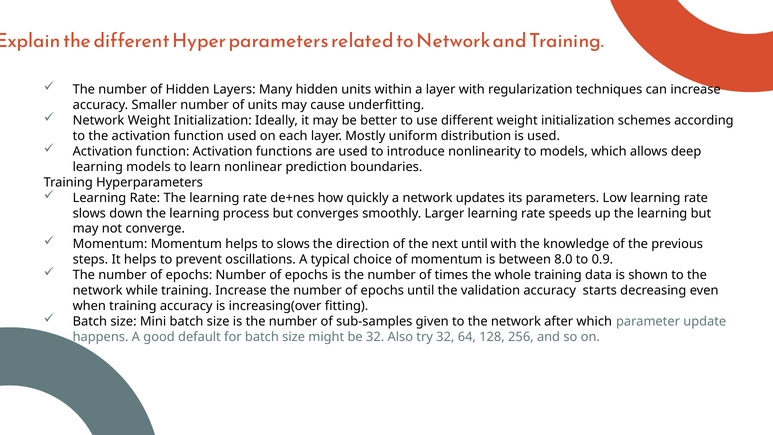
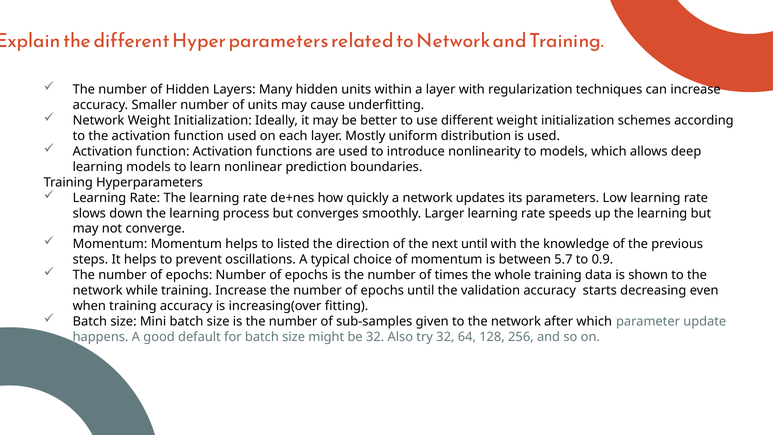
to slows: slows -> listed (293, 244)
8.0: 8.0 -> 5.7 (563, 260)
